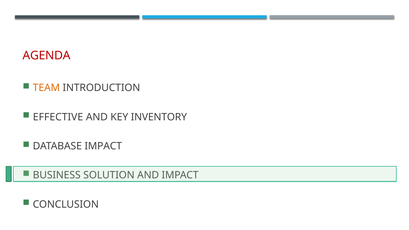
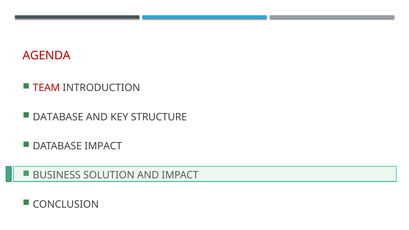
TEAM colour: orange -> red (46, 88)
EFFECTIVE: EFFECTIVE -> DATABASE (58, 117)
INVENTORY: INVENTORY -> STRUCTURE (159, 117)
